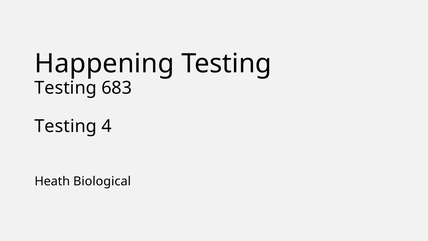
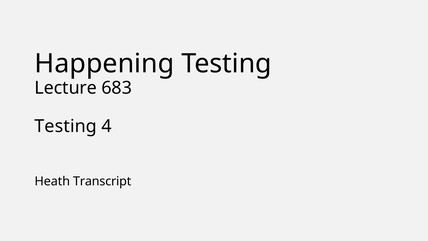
Testing: Testing -> Lecture (66, 88)
Biological: Biological -> Transcript (102, 181)
